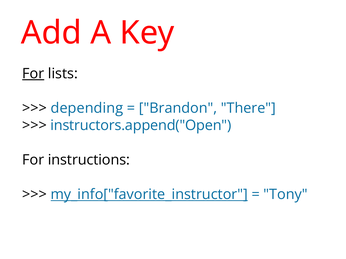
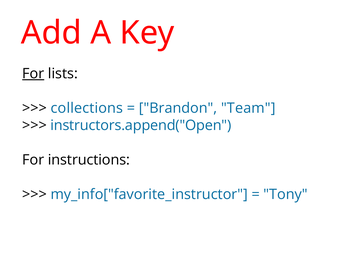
depending: depending -> collections (87, 108)
There: There -> Team (248, 108)
my_info["favorite_instructor underline: present -> none (149, 195)
